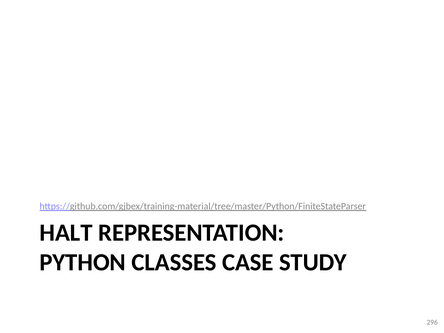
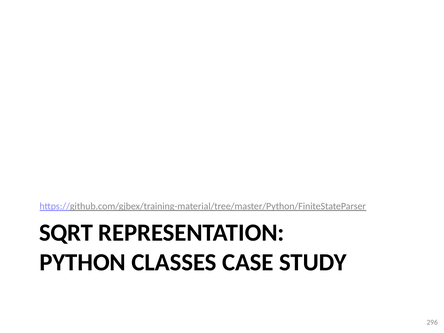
HALT: HALT -> SQRT (66, 233)
